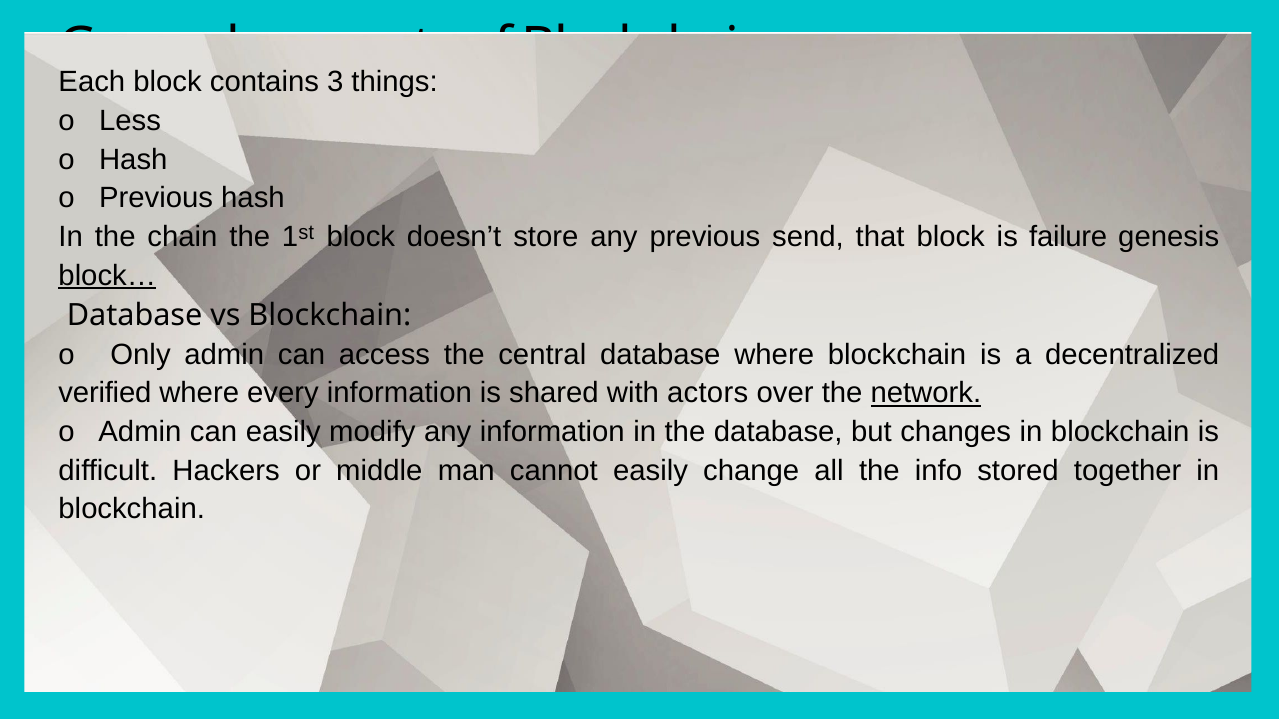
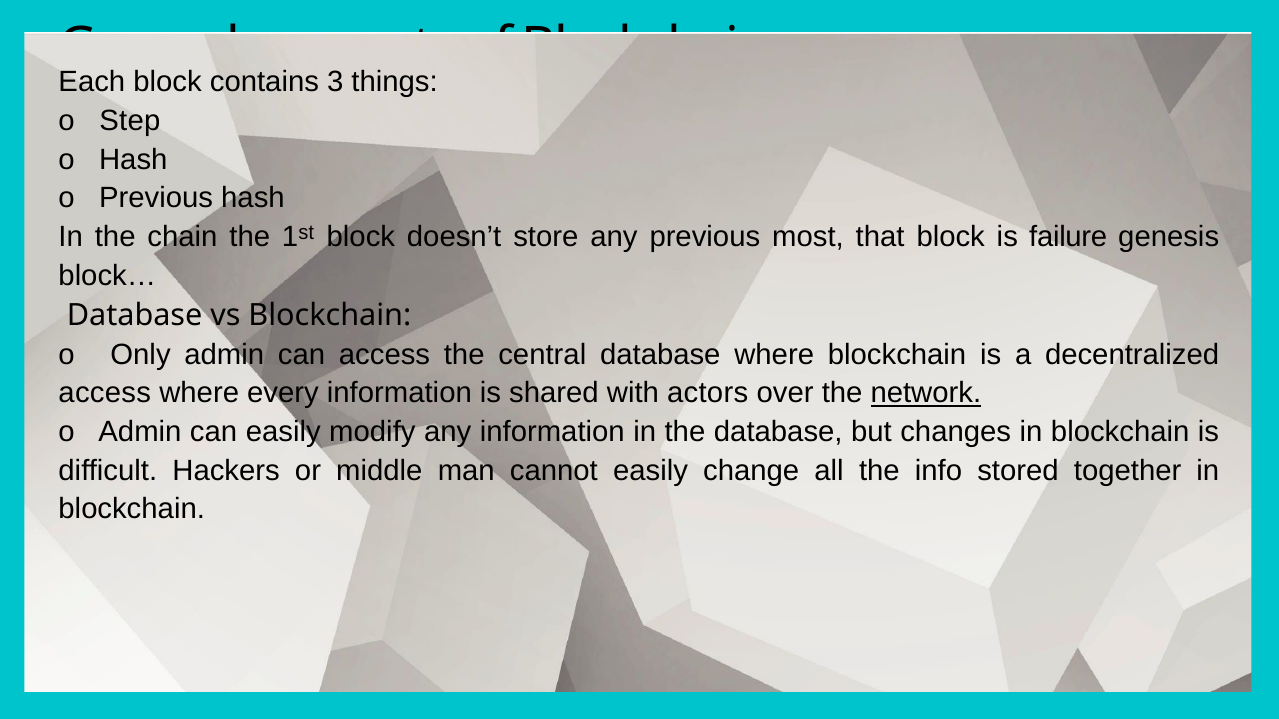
Less: Less -> Step (130, 121)
send: send -> most (808, 237)
block… underline: present -> none (107, 276)
verified: verified -> access (105, 393)
